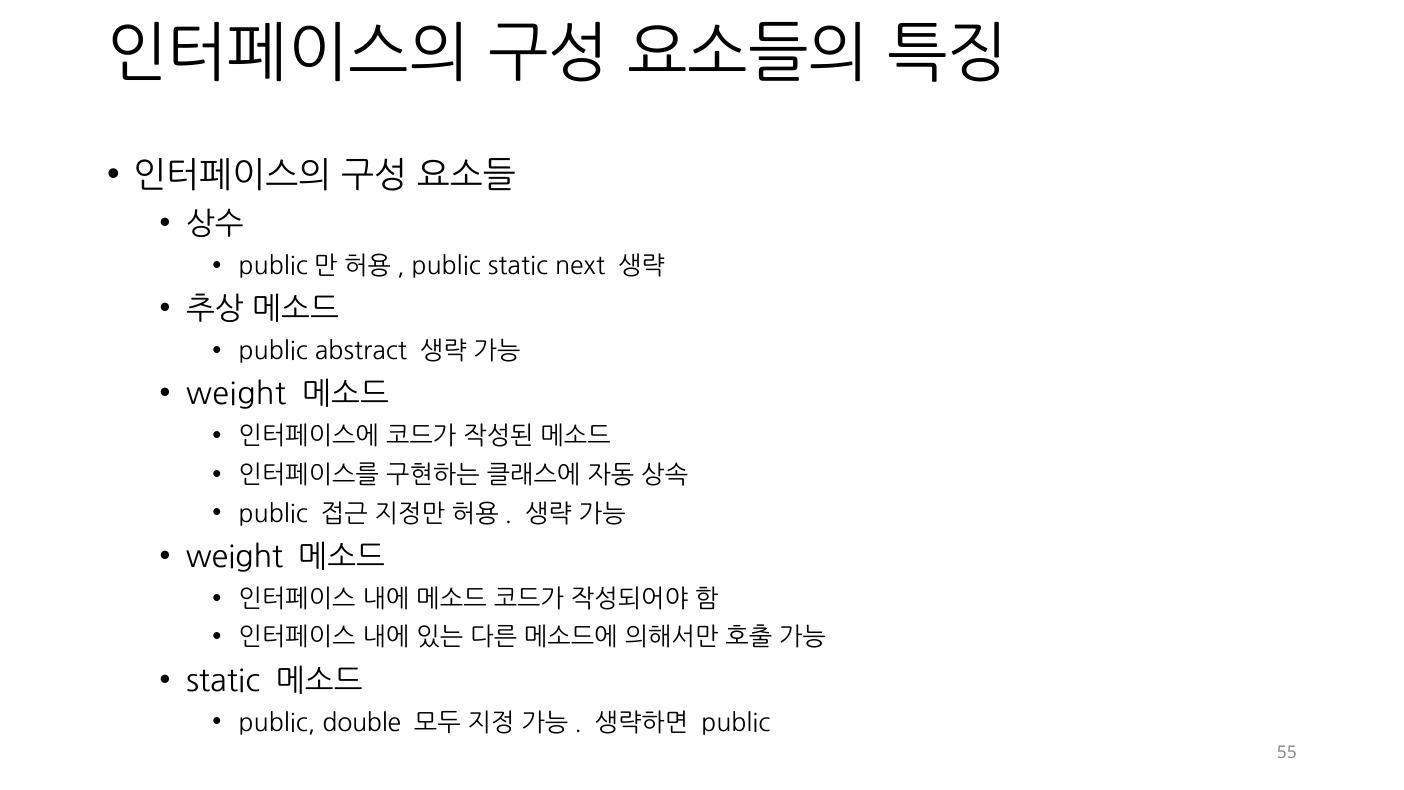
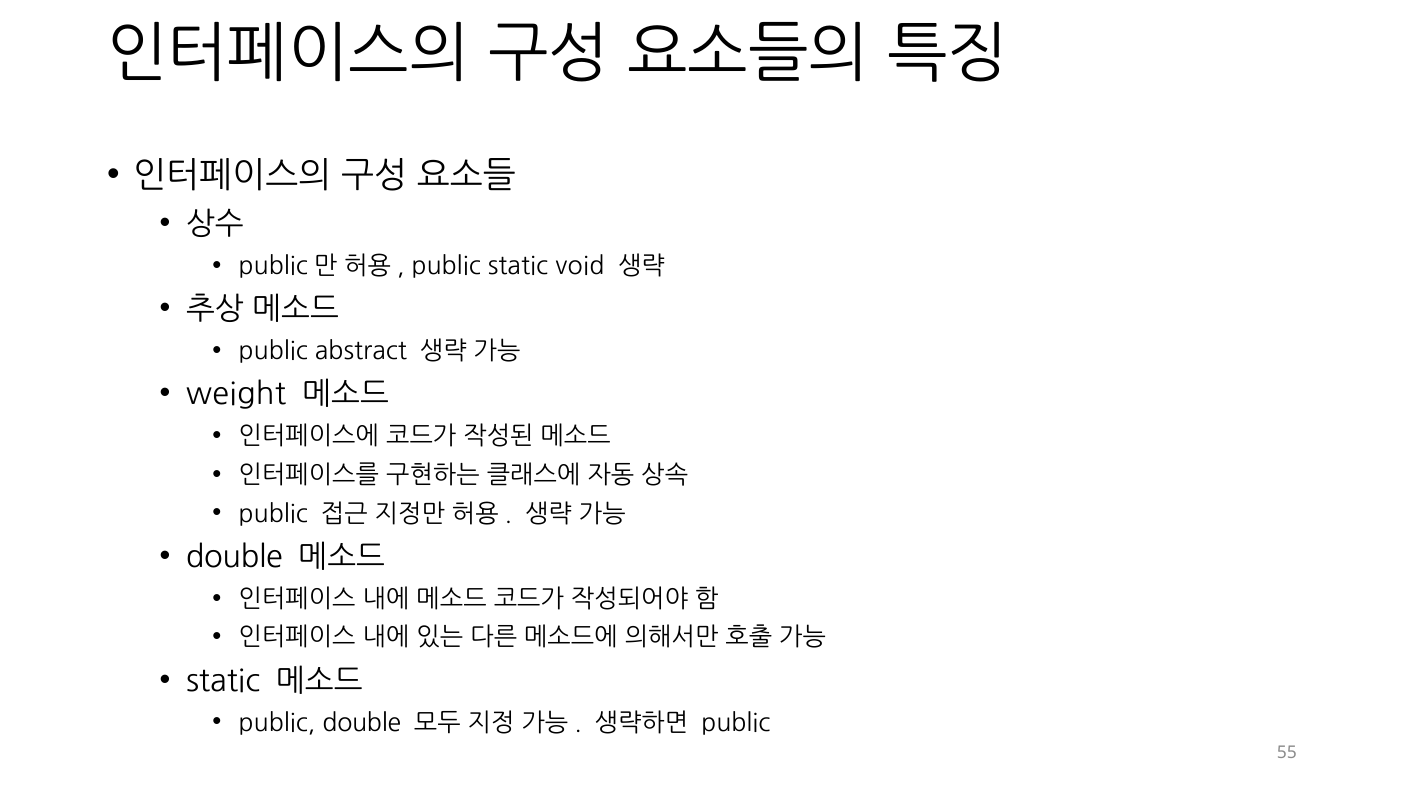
next: next -> void (580, 266)
weight: weight -> double (234, 557)
